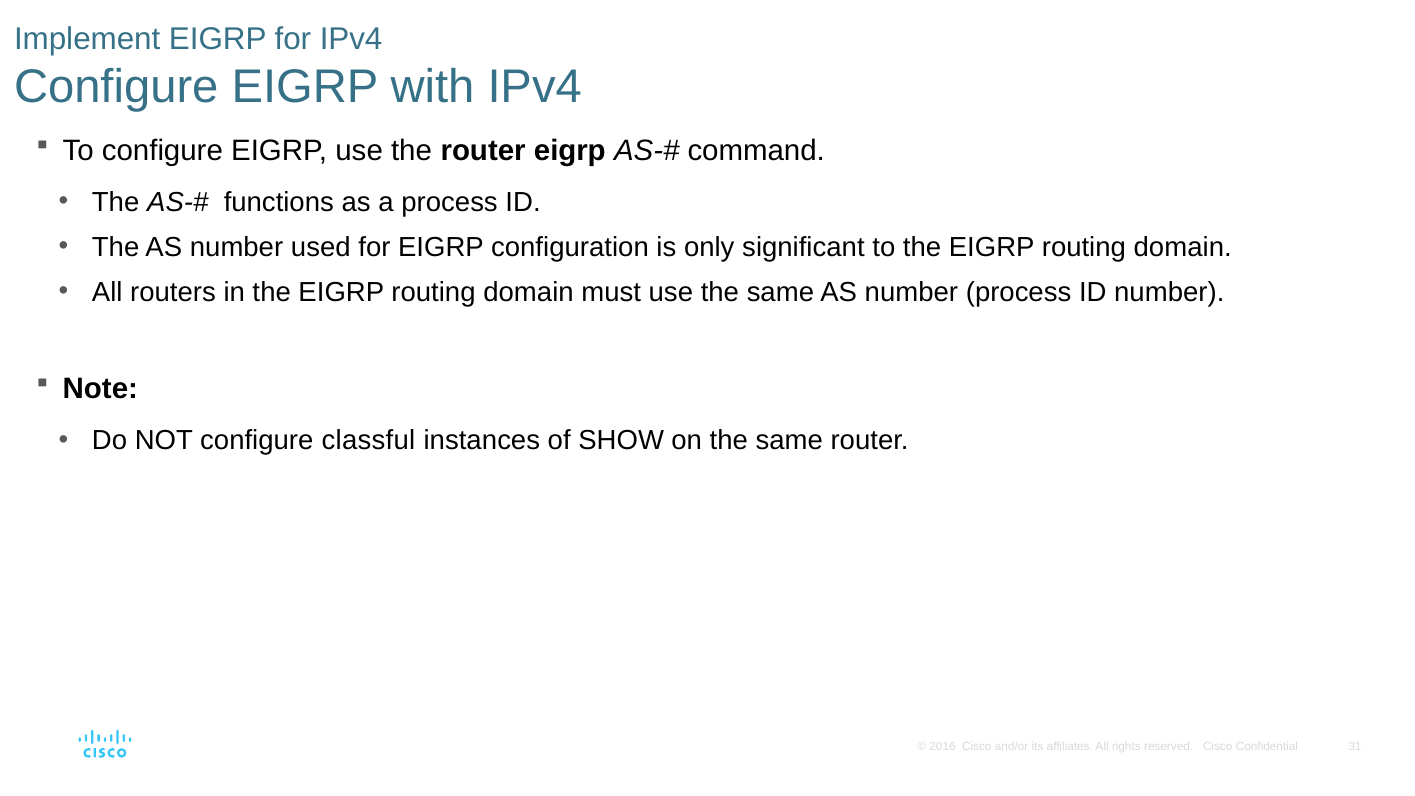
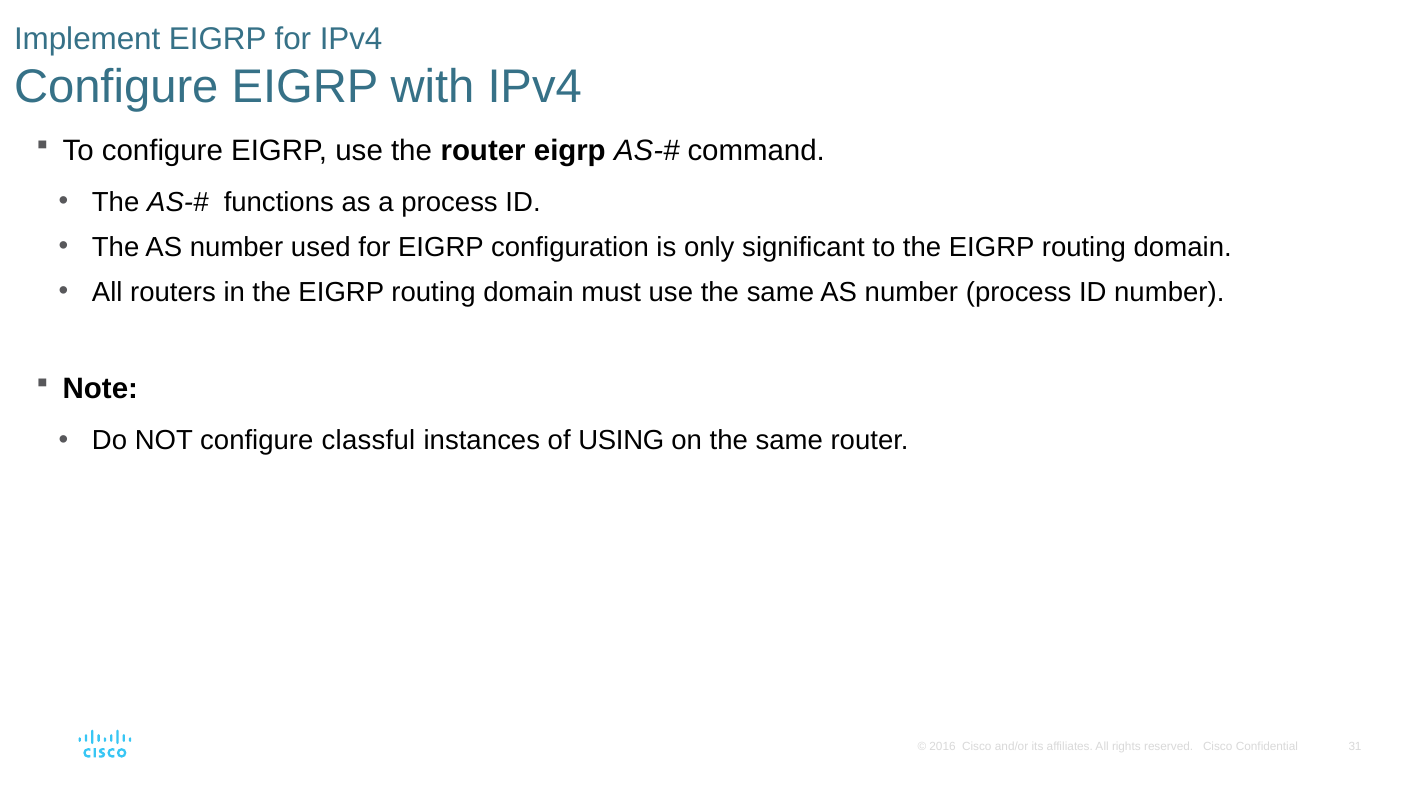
SHOW: SHOW -> USING (621, 441)
